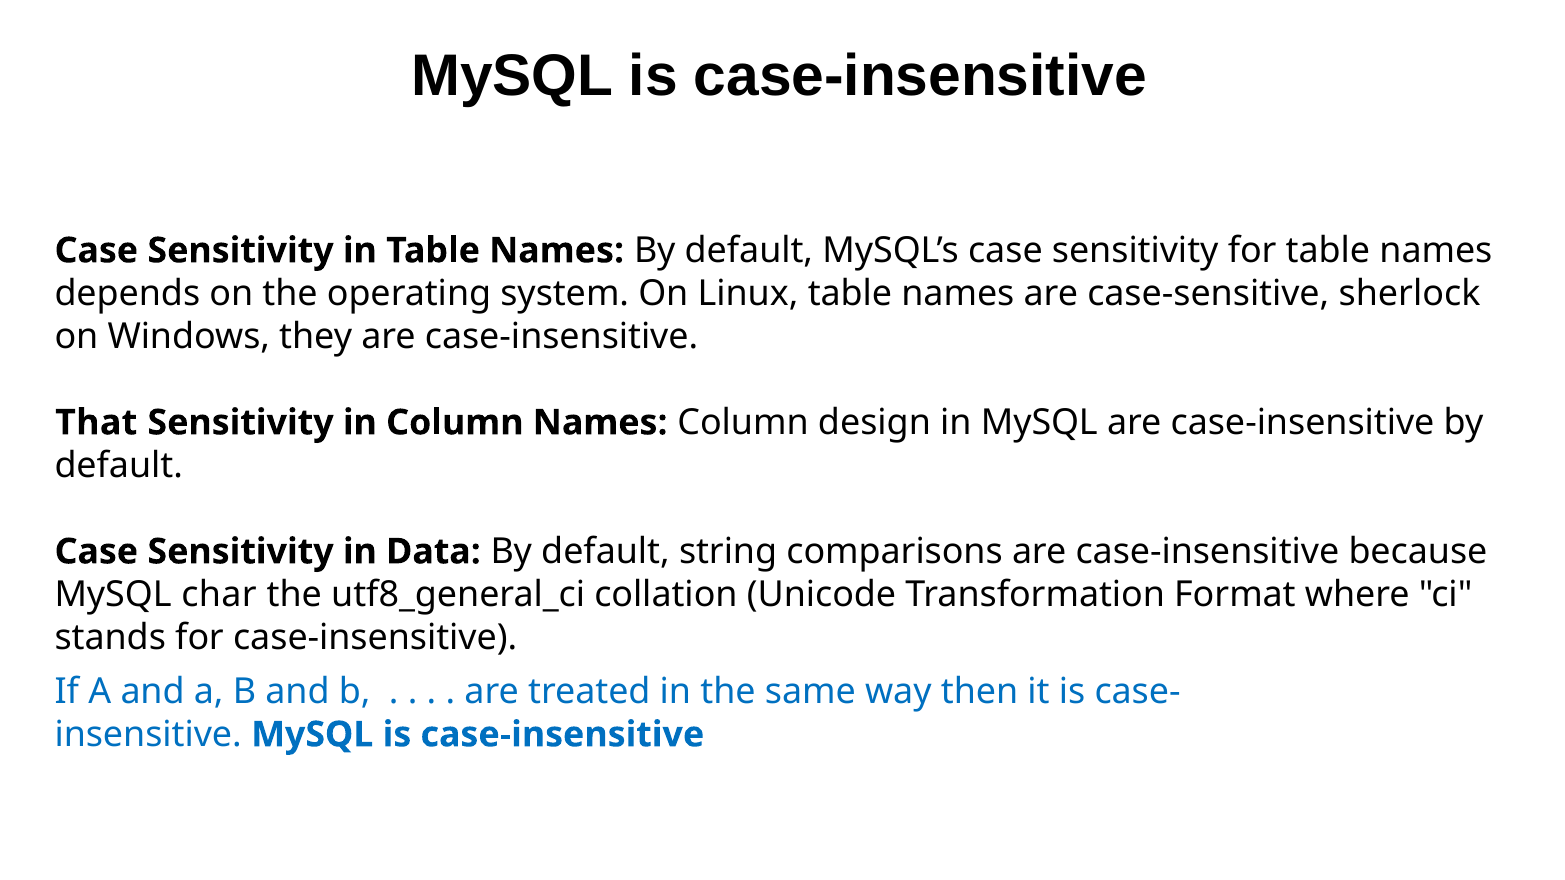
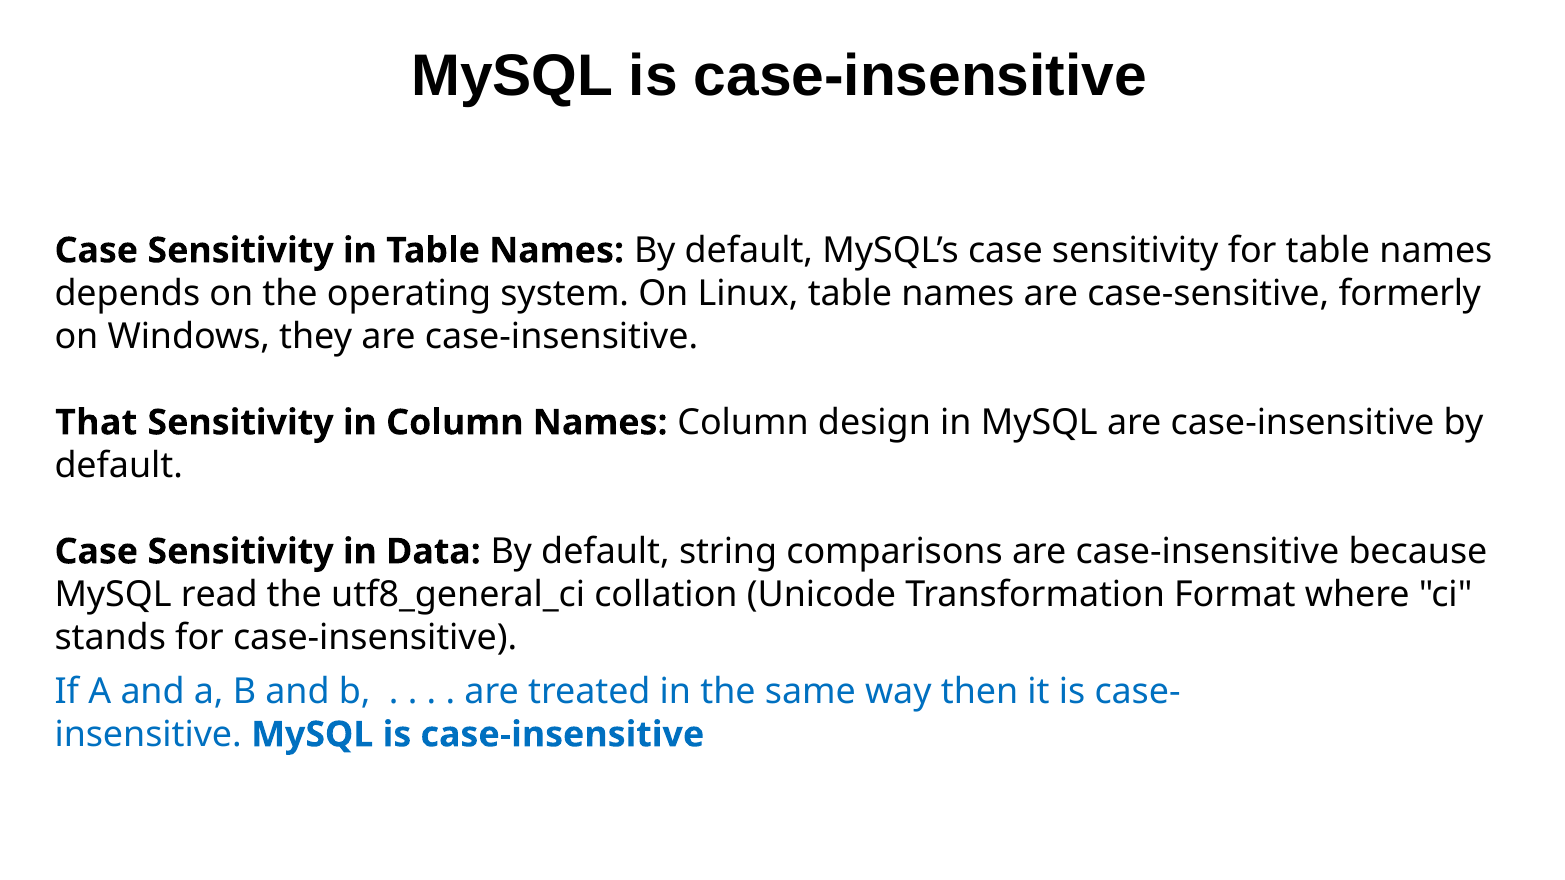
sherlock: sherlock -> formerly (1410, 294)
char: char -> read (219, 595)
